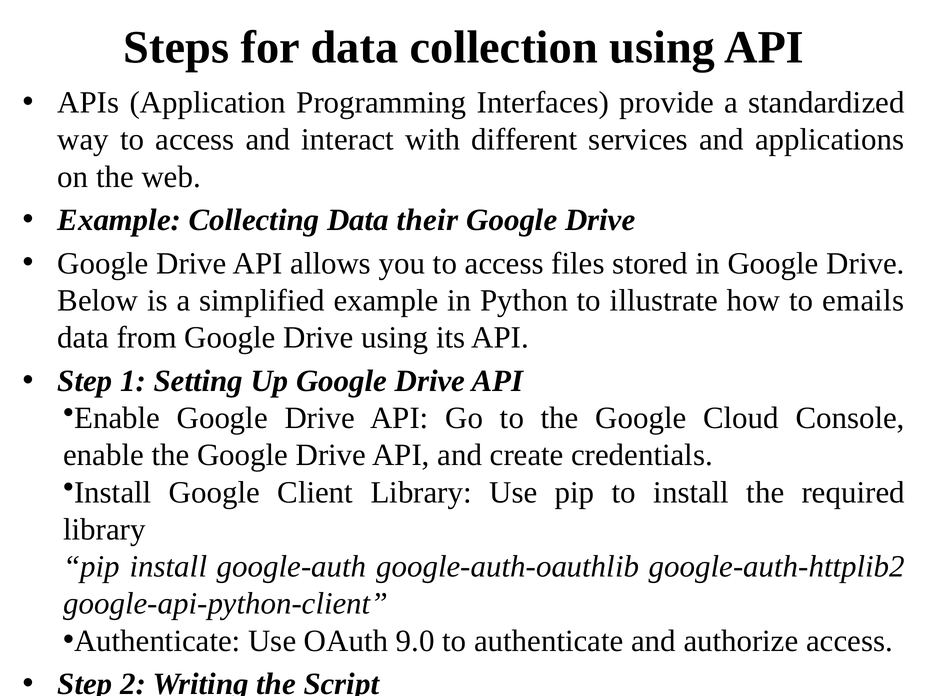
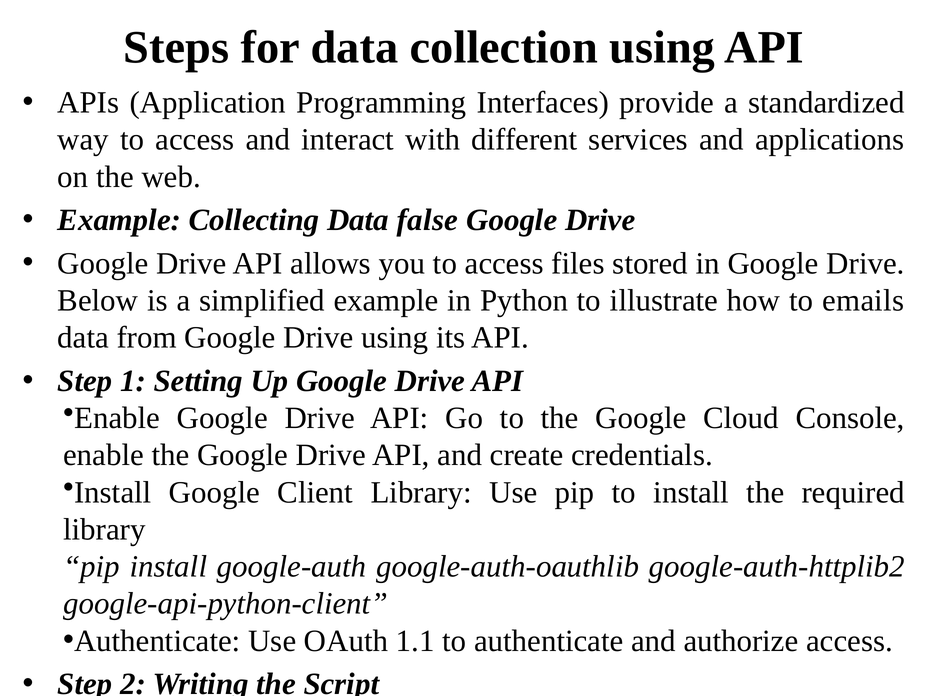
their: their -> false (427, 220)
9.0: 9.0 -> 1.1 (415, 641)
